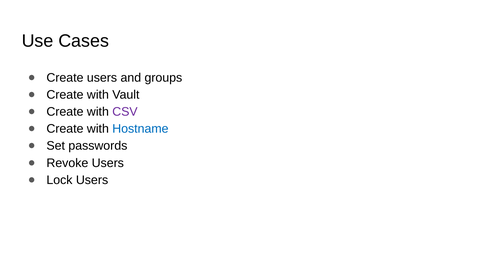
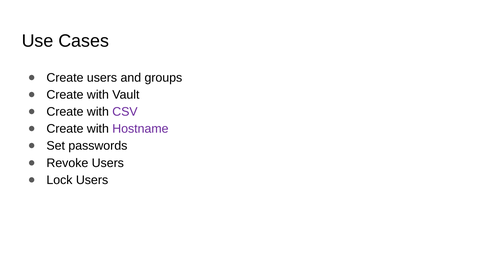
Hostname colour: blue -> purple (140, 129)
